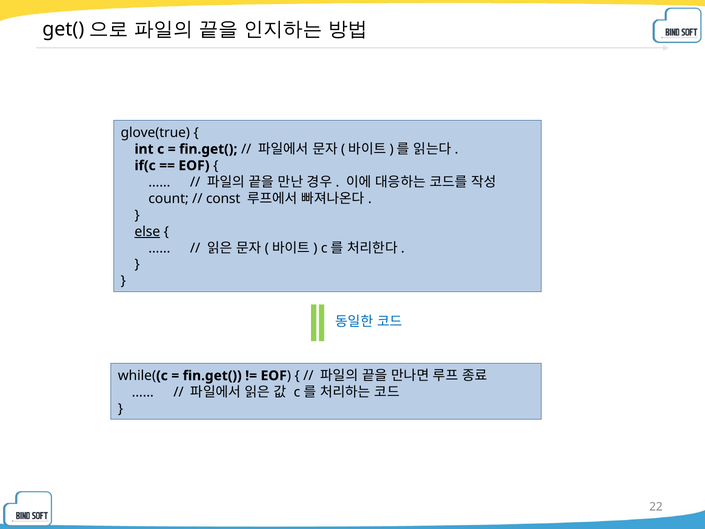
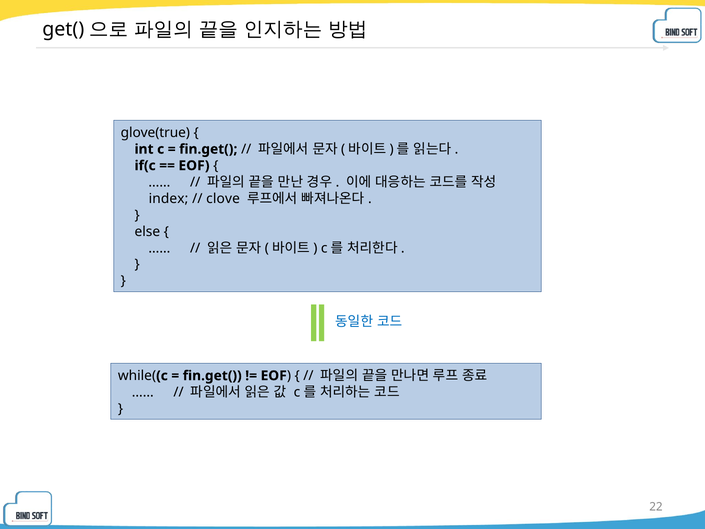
count: count -> index (169, 198)
const: const -> clove (223, 198)
else underline: present -> none (147, 231)
